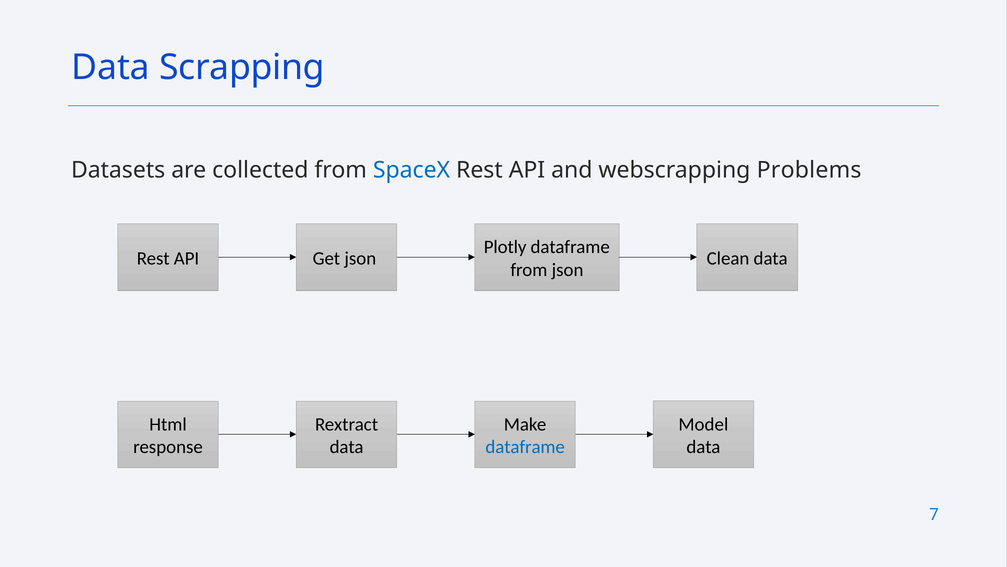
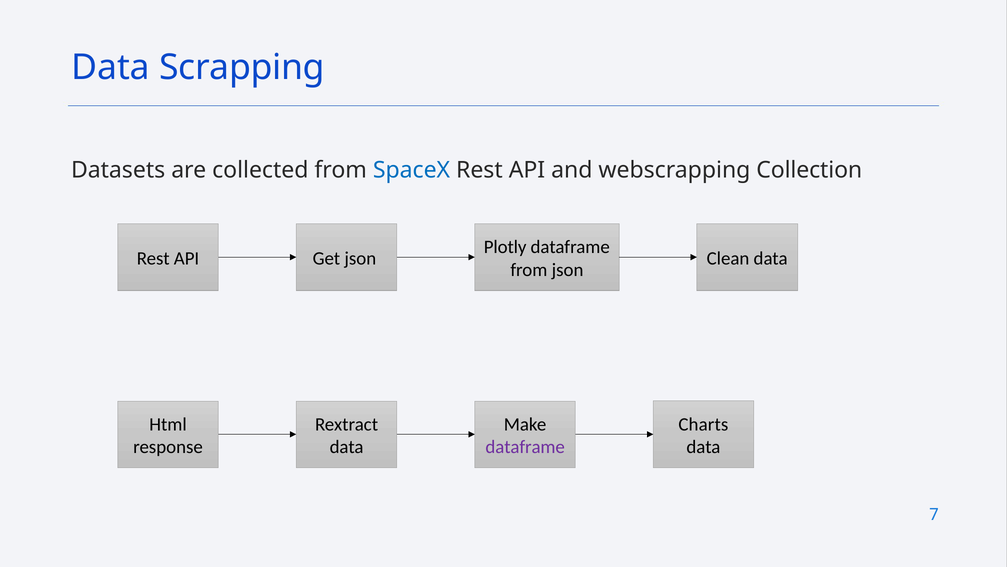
Problems: Problems -> Collection (809, 170)
Model: Model -> Charts (703, 424)
dataframe colour: blue -> purple (525, 447)
